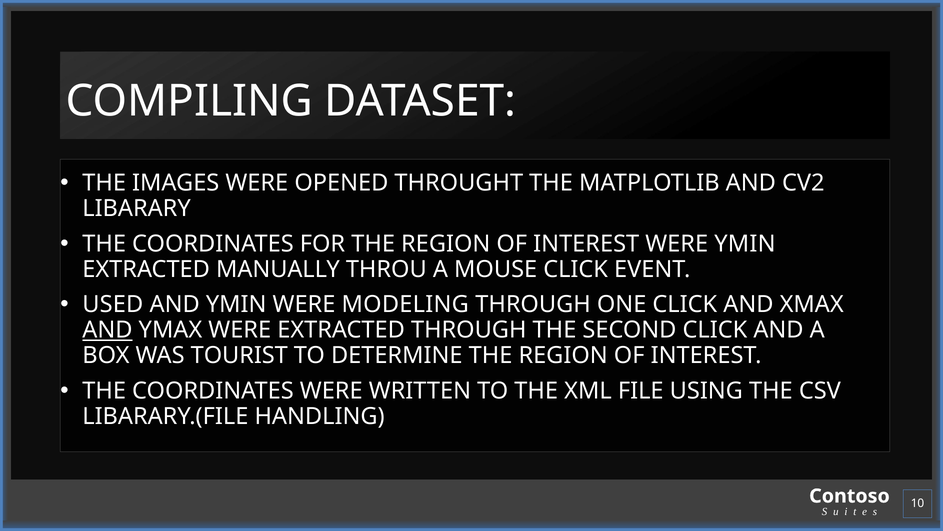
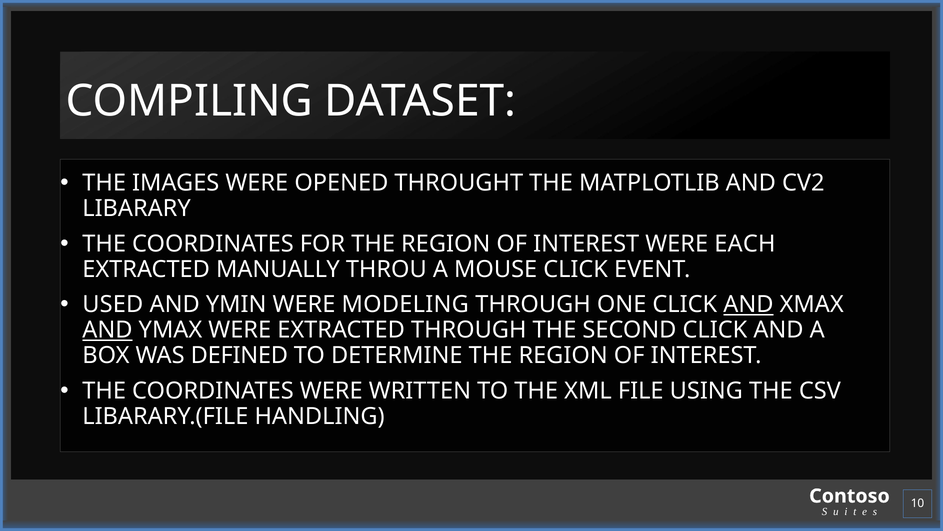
WERE YMIN: YMIN -> EACH (745, 244)
AND underline: none -> present (748, 304)
TOURIST: TOURIST -> DEFINED (239, 355)
